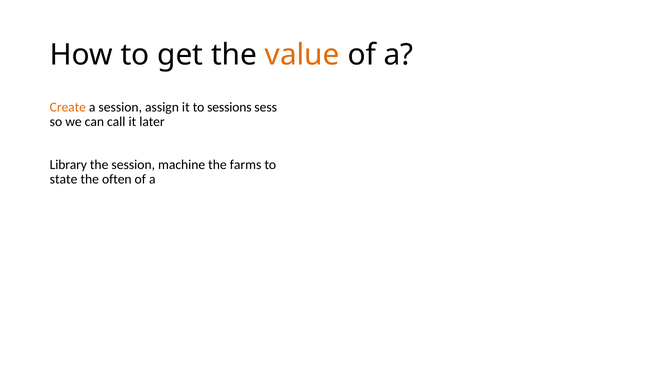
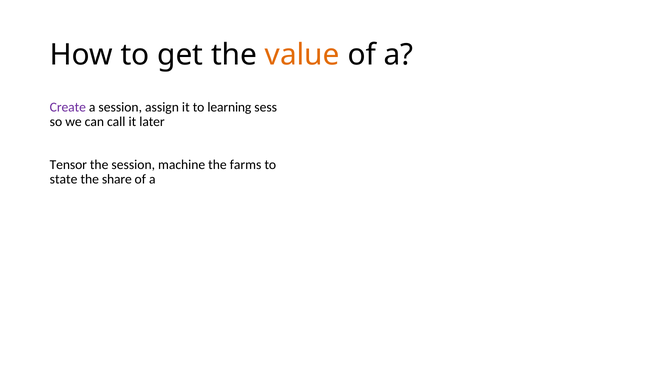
Create colour: orange -> purple (68, 107)
sessions: sessions -> learning (229, 107)
Library: Library -> Tensor (68, 165)
often: often -> share (117, 180)
